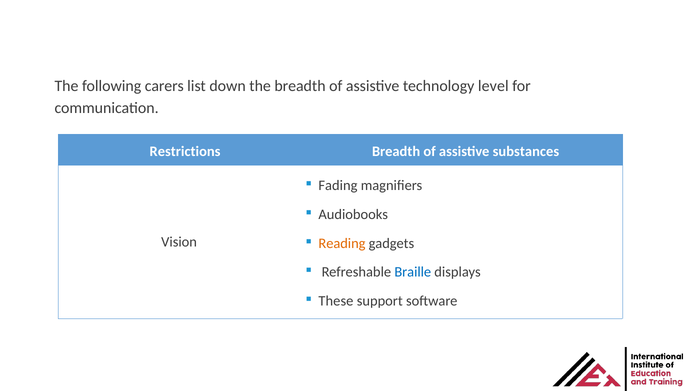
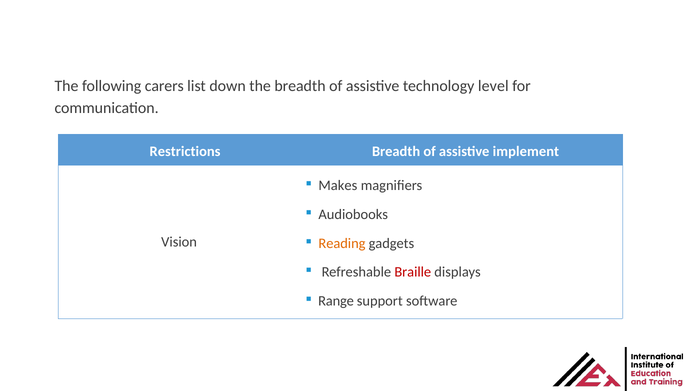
substances: substances -> implement (526, 151)
Fading: Fading -> Makes (338, 185)
Braille colour: blue -> red (413, 272)
These: These -> Range (336, 301)
